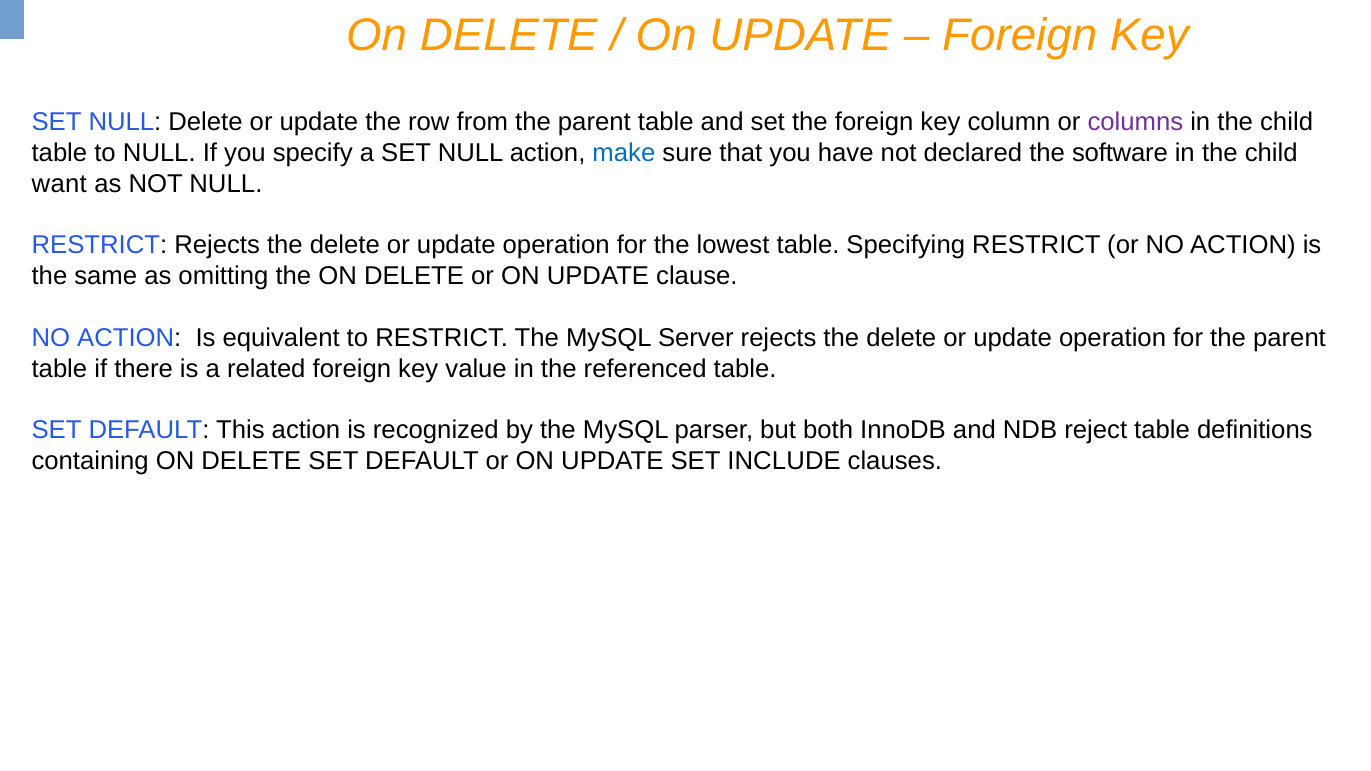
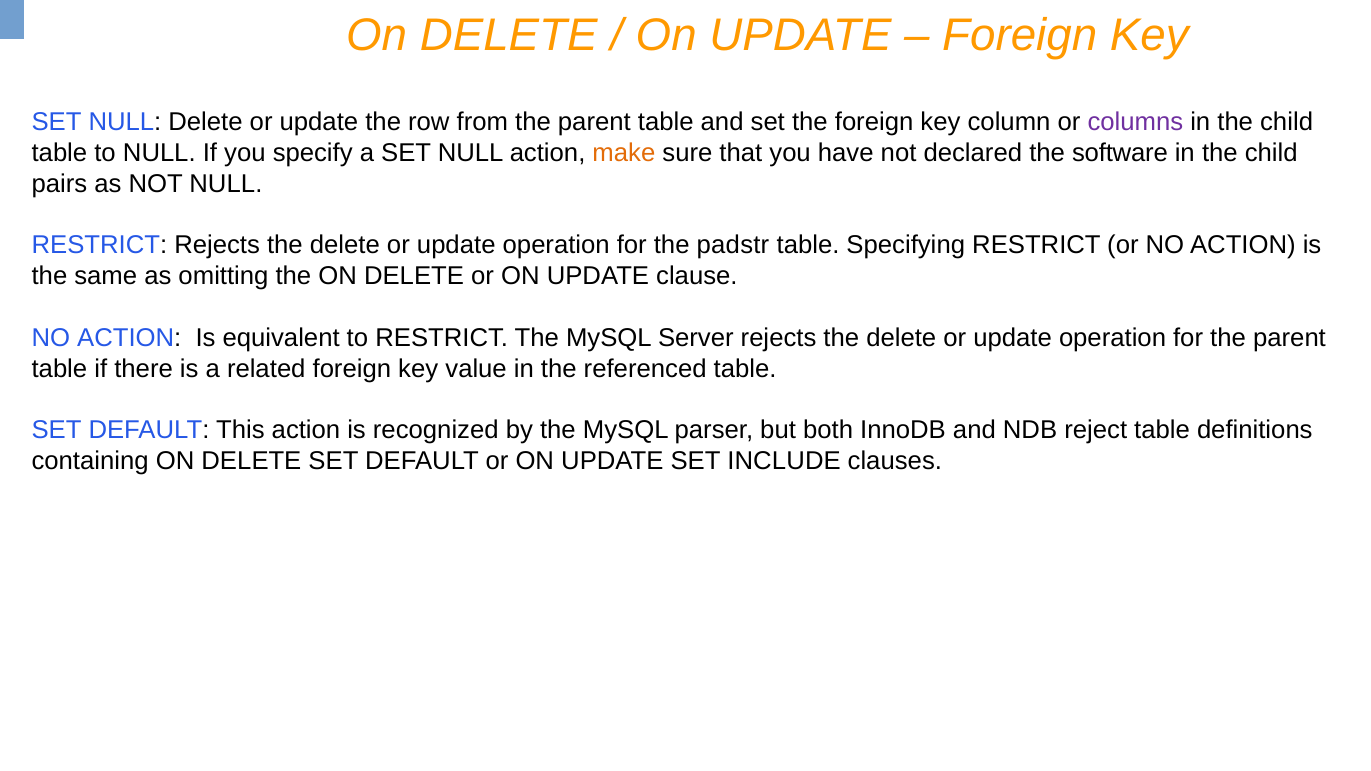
make colour: blue -> orange (624, 153)
want: want -> pairs (59, 184)
lowest: lowest -> padstr (733, 245)
